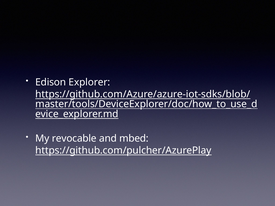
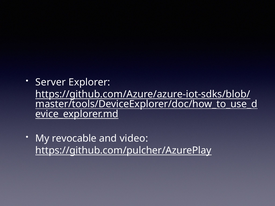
Edison: Edison -> Server (51, 82)
mbed: mbed -> video (134, 139)
